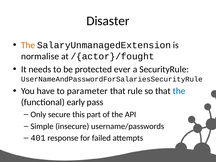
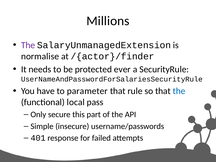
Disaster: Disaster -> Millions (108, 21)
The colour: orange -> purple (28, 45)
/{actor}/fought: /{actor}/fought -> /{actor}/finder (113, 56)
early: early -> local (76, 102)
